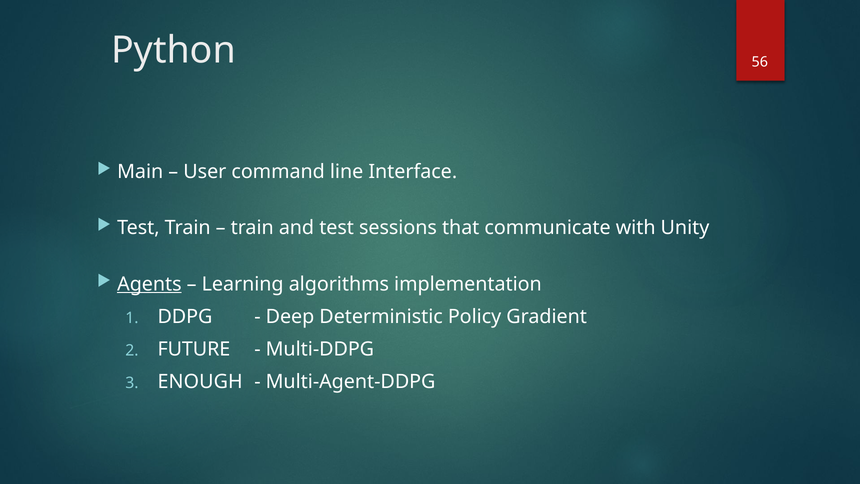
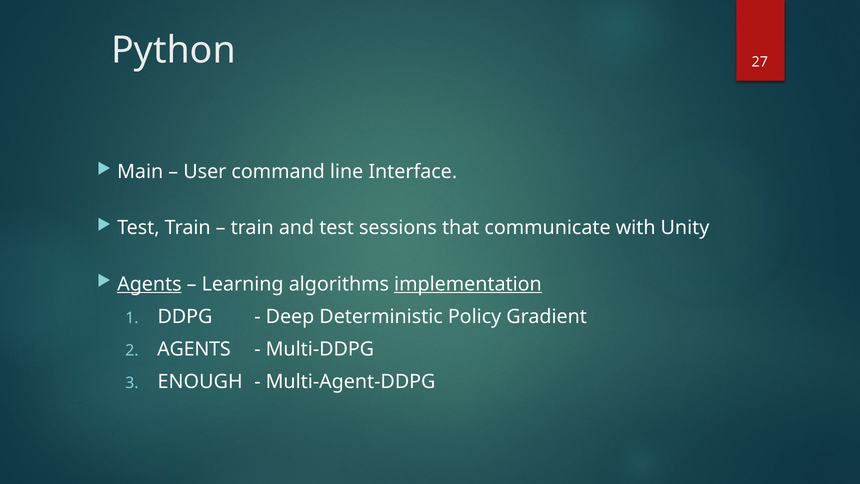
56: 56 -> 27 (760, 62)
implementation underline: none -> present (468, 284)
FUTURE: FUTURE -> AGENTS (194, 349)
